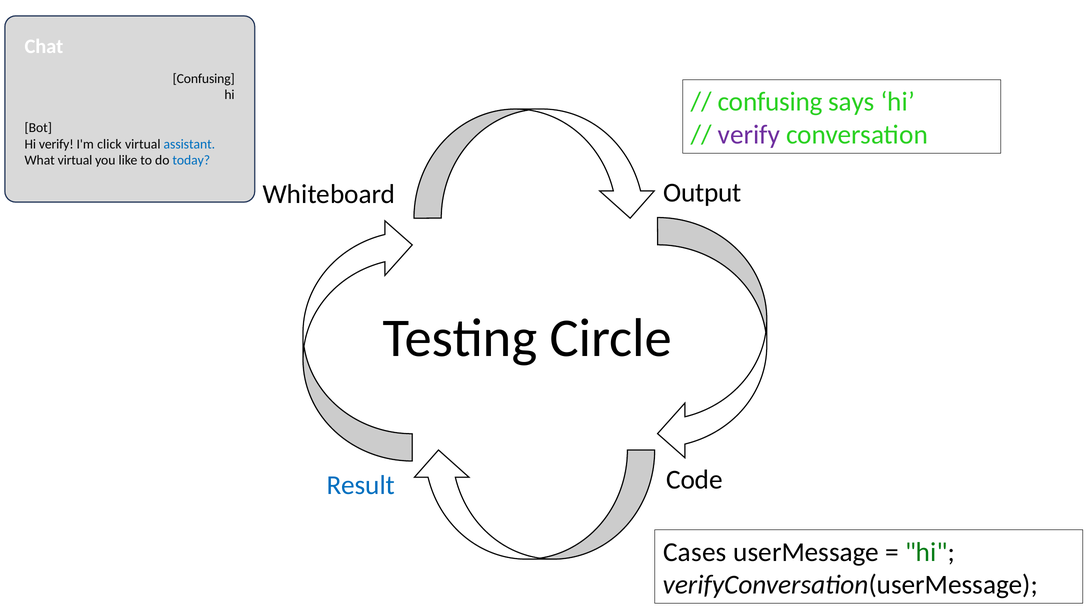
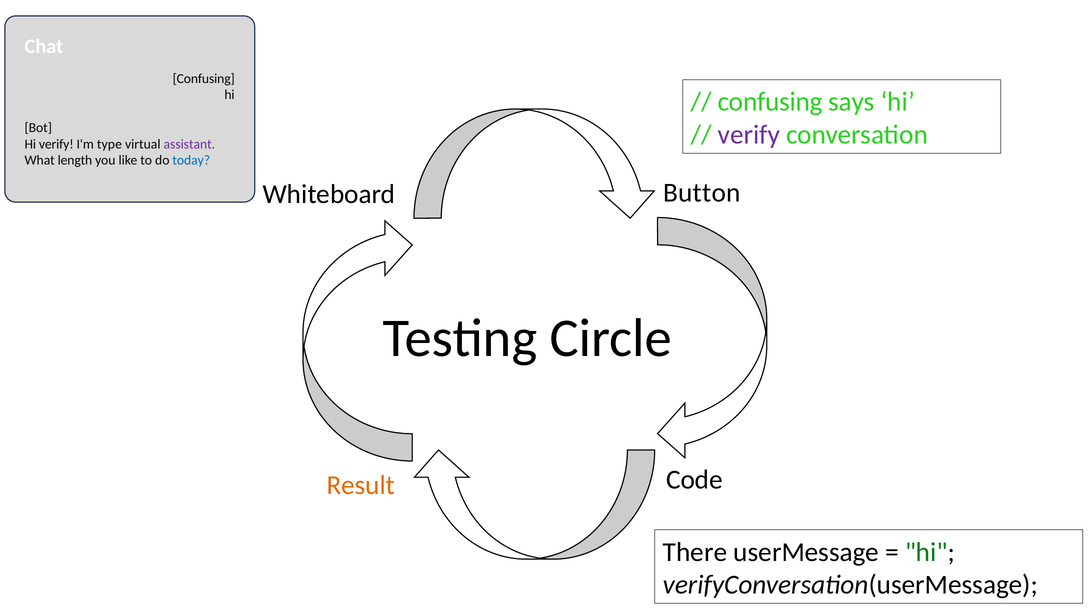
click: click -> type (109, 144)
assistant colour: blue -> purple (189, 144)
What virtual: virtual -> length (75, 161)
Output: Output -> Button (702, 193)
Result colour: blue -> orange (361, 485)
Cases: Cases -> There (695, 552)
